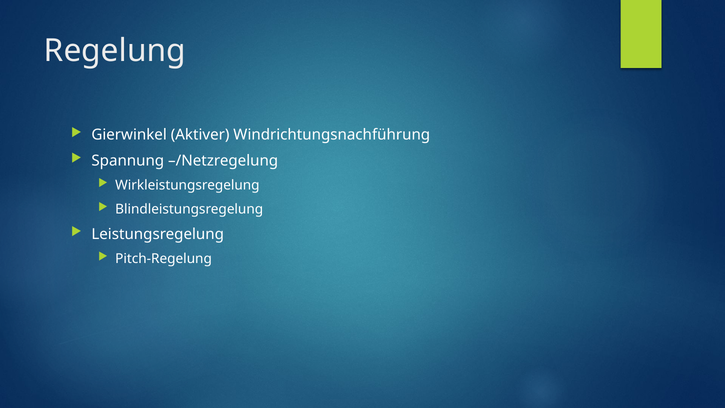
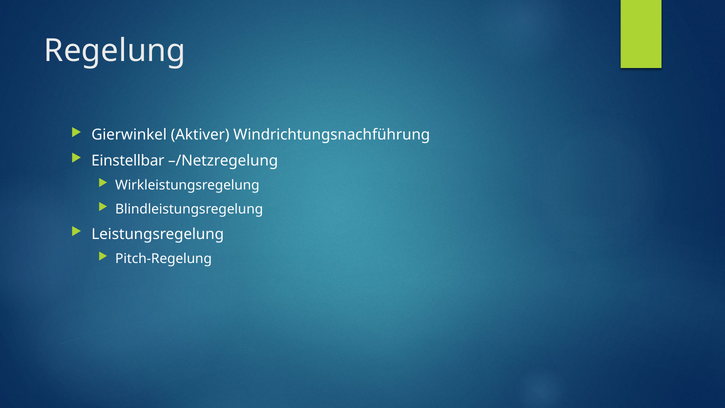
Spannung: Spannung -> Einstellbar (128, 161)
